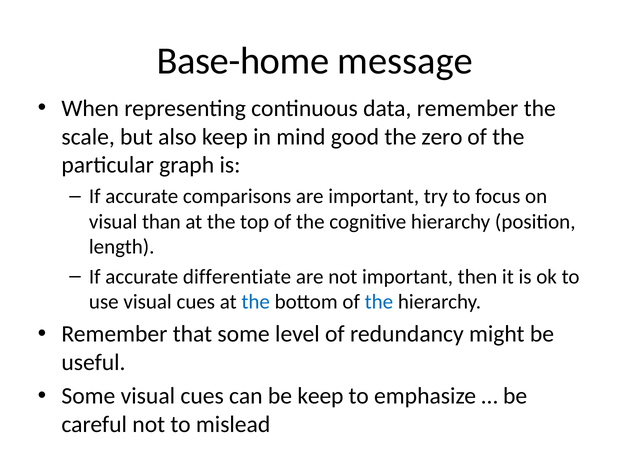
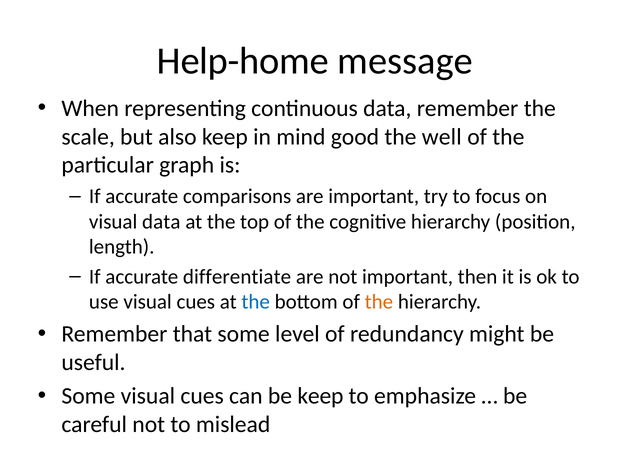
Base-home: Base-home -> Help-home (243, 61)
zero: zero -> well (442, 137)
visual than: than -> data (161, 221)
the colour: blue -> orange (379, 301)
